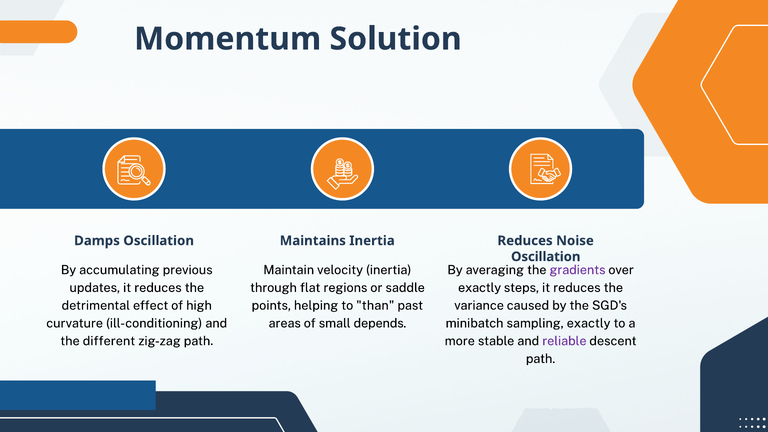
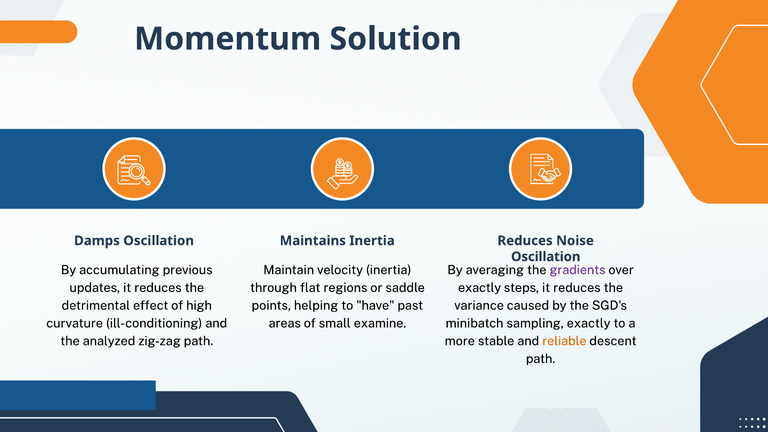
than: than -> have (375, 305)
depends: depends -> examine (380, 323)
different: different -> analyzed (109, 341)
reliable colour: purple -> orange (564, 341)
